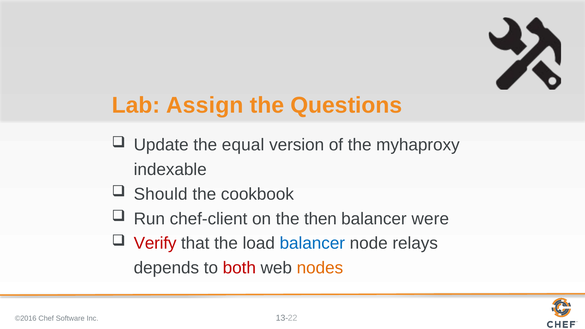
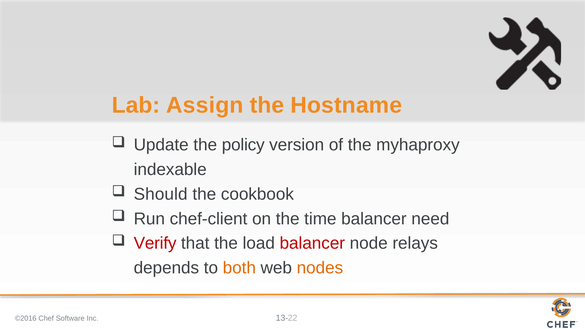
Questions: Questions -> Hostname (346, 105)
equal: equal -> policy (243, 145)
then: then -> time (320, 219)
were: were -> need (430, 219)
balancer colour: blue -> red (312, 243)
both colour: red -> orange (239, 268)
